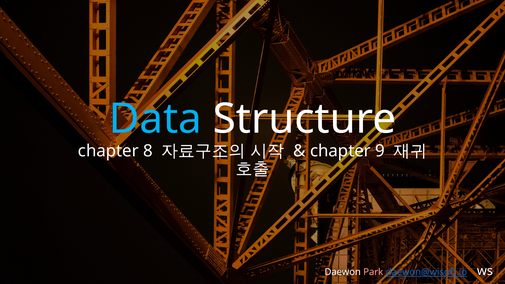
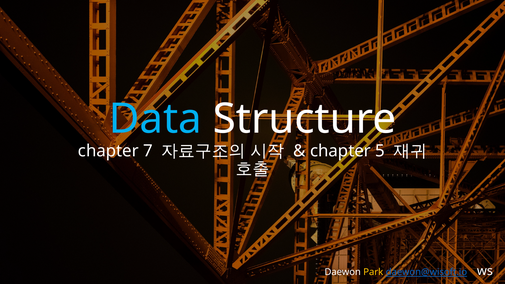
8: 8 -> 7 (148, 151)
9: 9 -> 5 (380, 151)
Park colour: pink -> yellow (373, 272)
